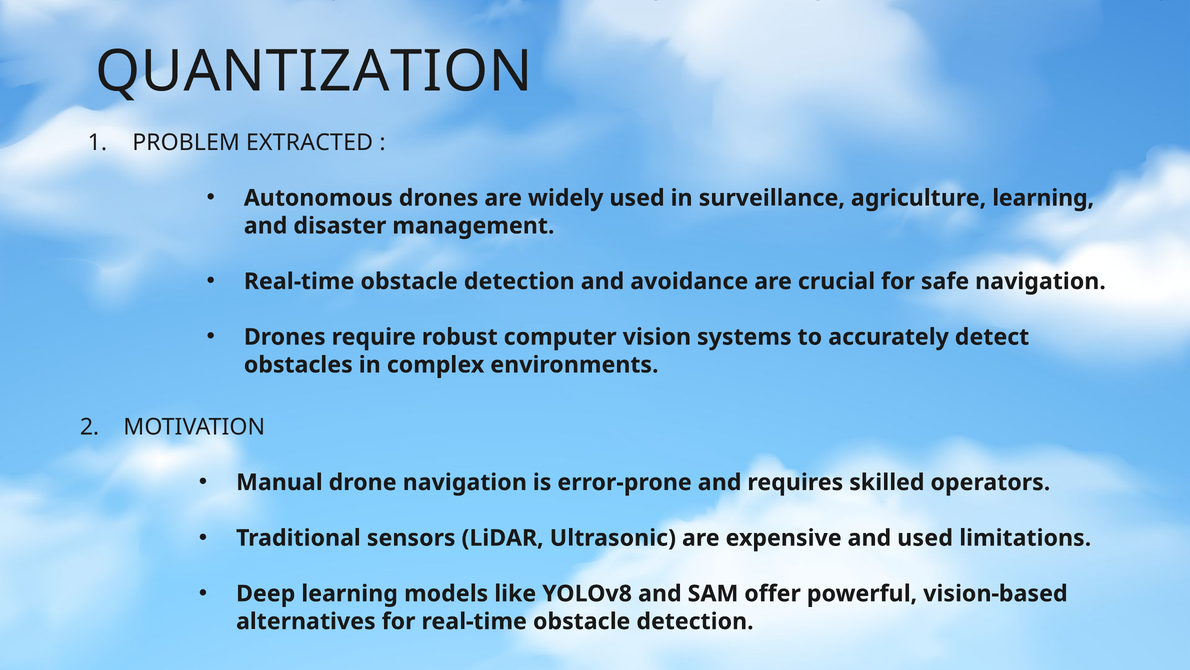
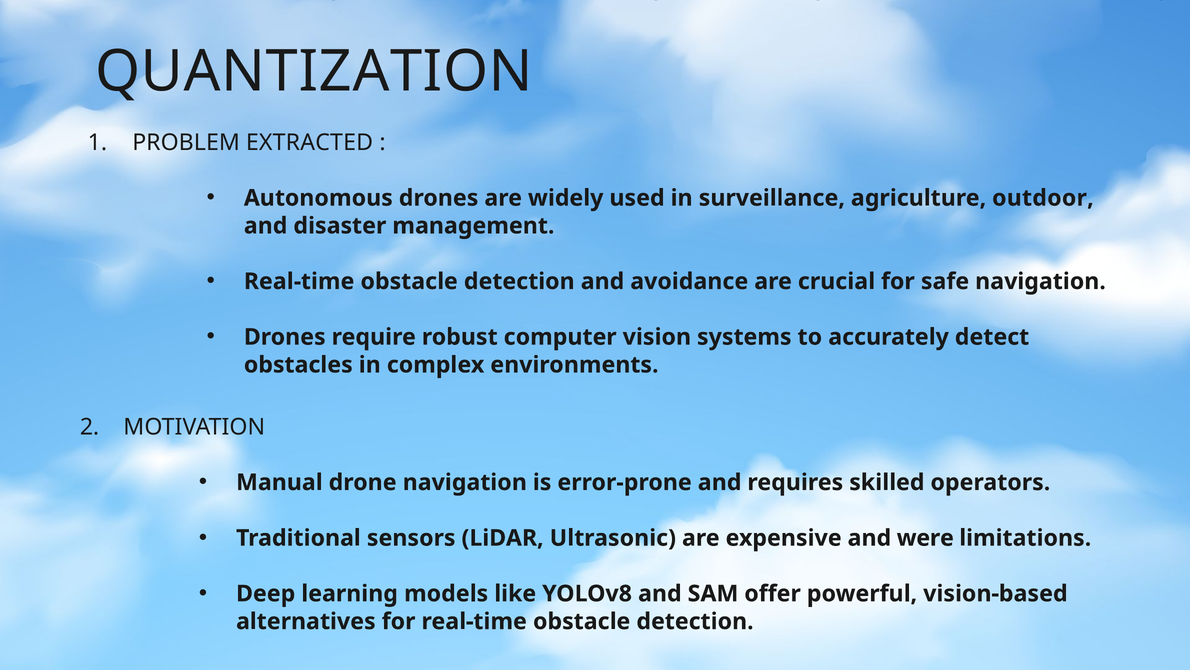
agriculture learning: learning -> outdoor (1043, 198)
and used: used -> were (925, 538)
